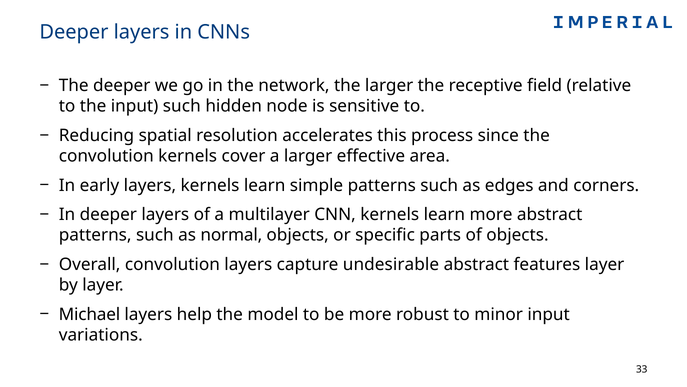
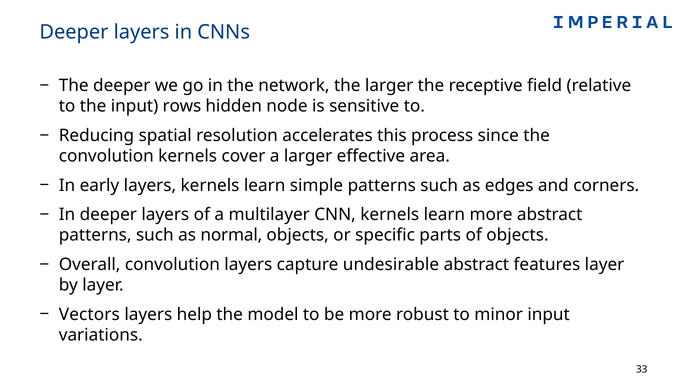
input such: such -> rows (182, 106)
Michael: Michael -> Vectors (89, 314)
